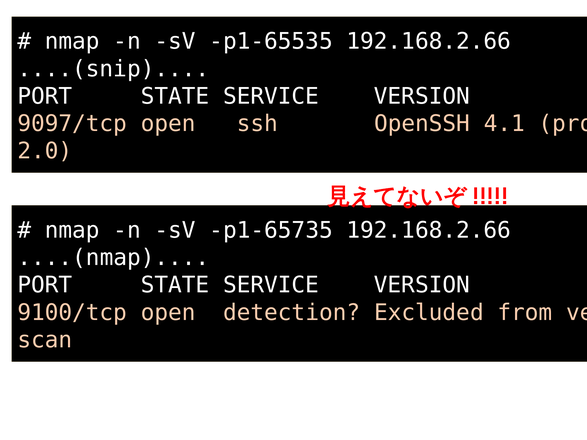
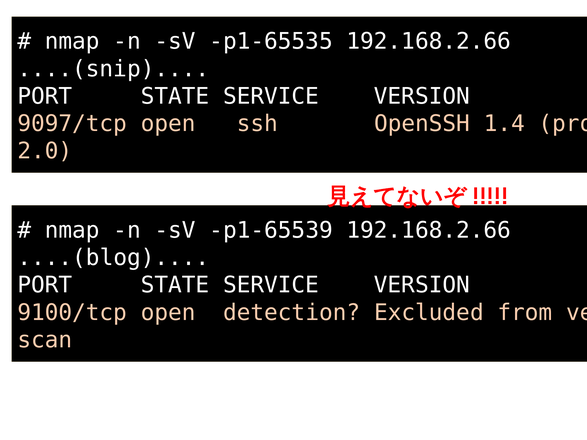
4.1: 4.1 -> 1.4 (504, 124)
p1-65735: p1-65735 -> p1-65539 (271, 230)
....(nmap: ....(nmap -> ....(blog (113, 258)
